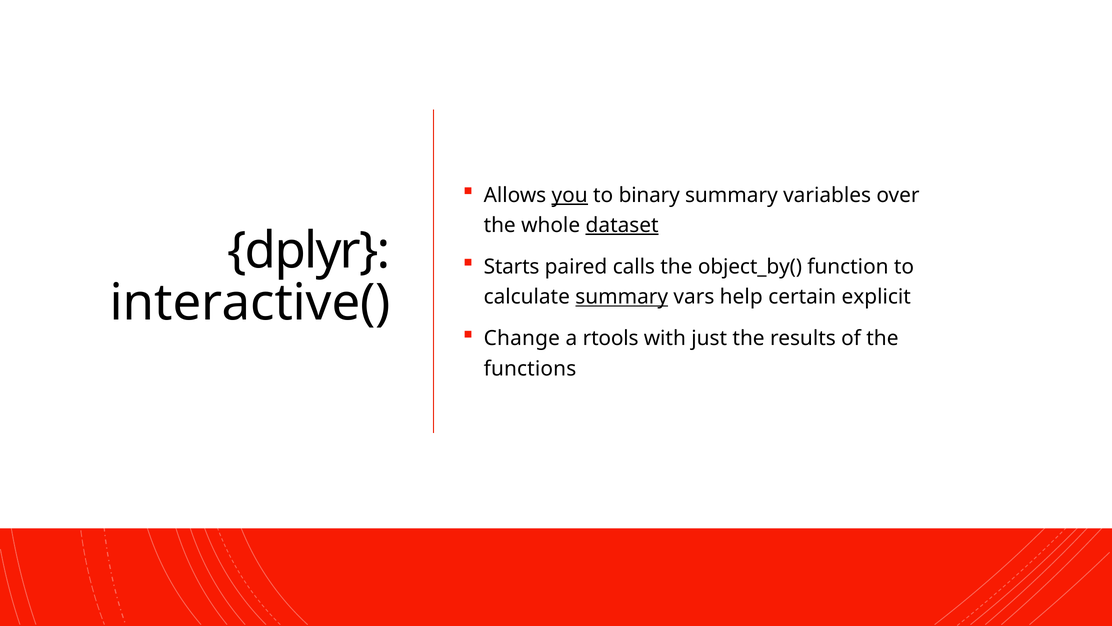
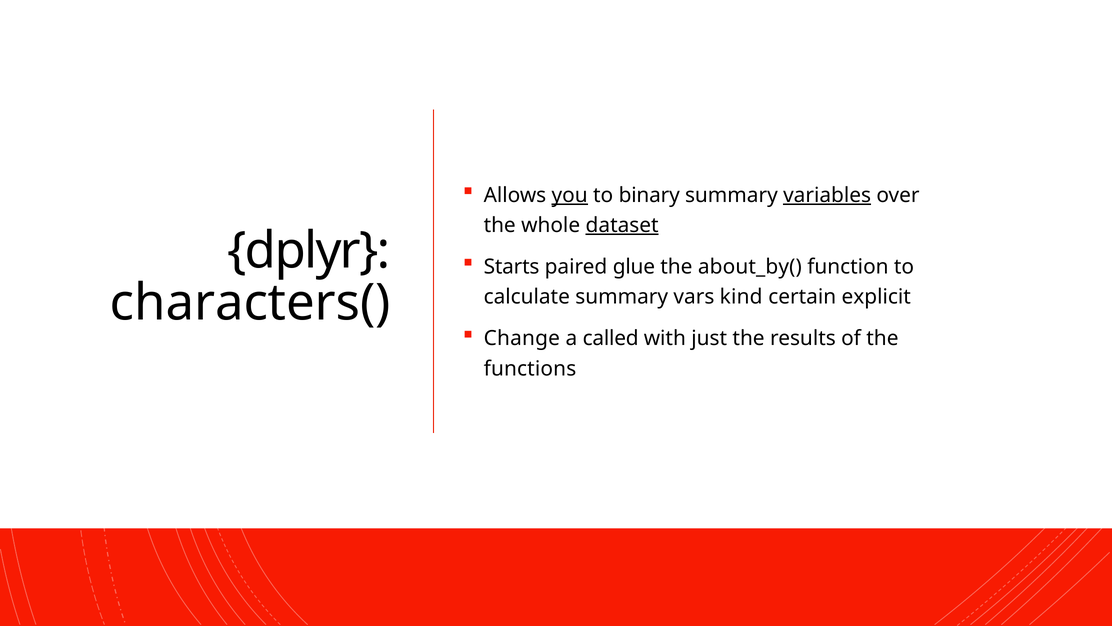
variables underline: none -> present (827, 195)
calls: calls -> glue (634, 267)
object_by(: object_by( -> about_by( (750, 267)
interactive(: interactive( -> characters( (250, 303)
summary underline: present -> none (622, 297)
help: help -> kind (741, 297)
rtools: rtools -> called (611, 338)
